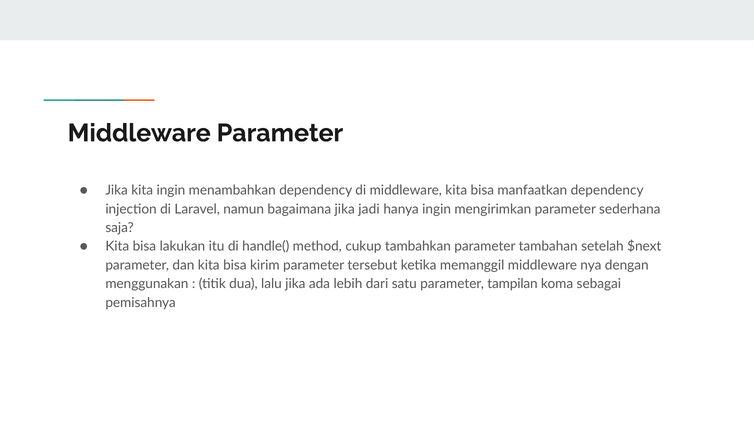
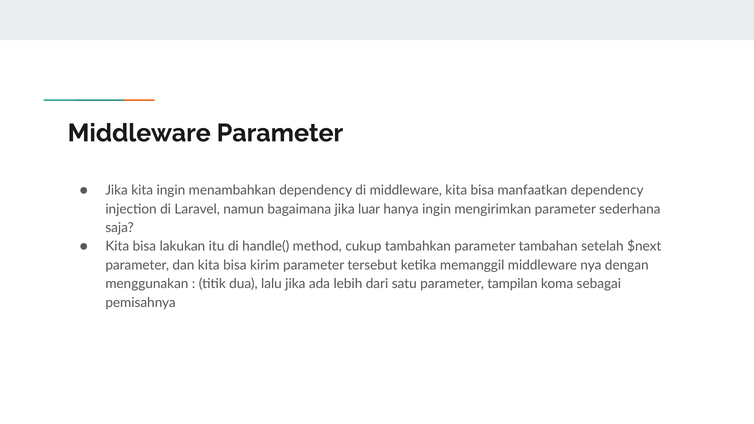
jadi: jadi -> luar (369, 209)
